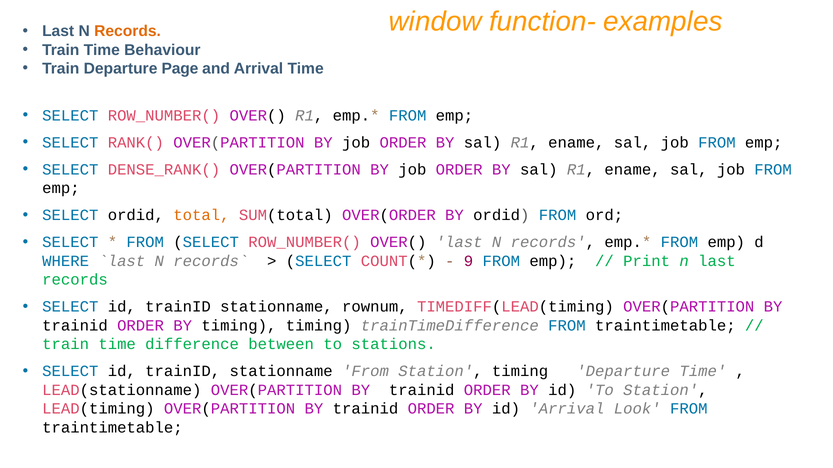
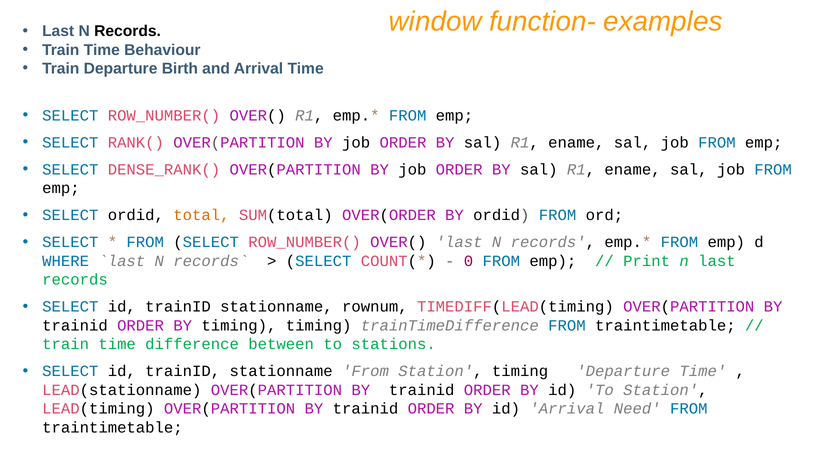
Records colour: orange -> black (128, 31)
Page: Page -> Birth (180, 69)
9: 9 -> 0 (469, 261)
Look: Look -> Need (637, 409)
